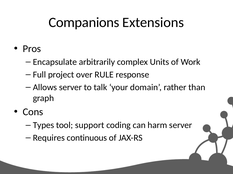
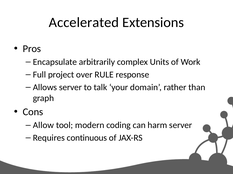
Companions: Companions -> Accelerated (84, 23)
Types: Types -> Allow (43, 126)
support: support -> modern (90, 126)
